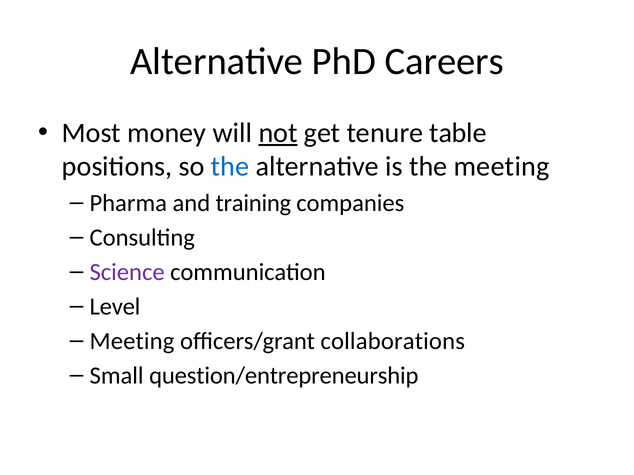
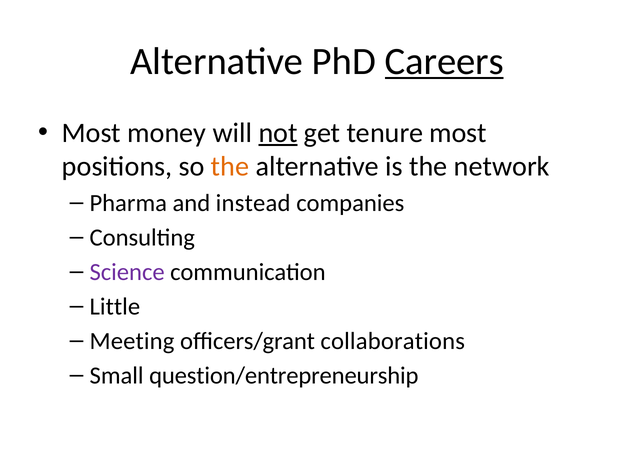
Careers underline: none -> present (444, 61)
tenure table: table -> most (458, 133)
the colour: blue -> orange (230, 167)
the meeting: meeting -> network (502, 167)
training: training -> instead (253, 203)
Level: Level -> Little (115, 307)
